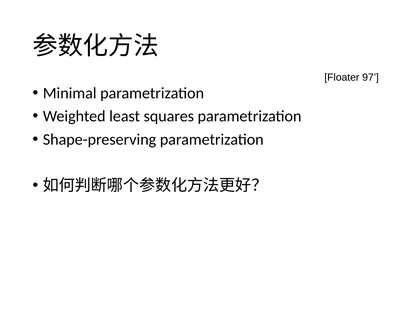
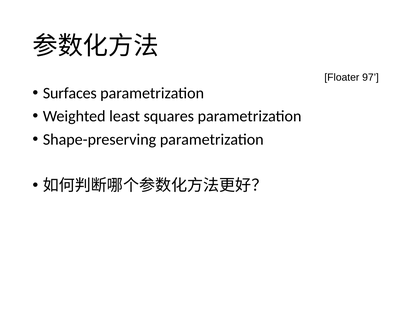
Minimal: Minimal -> Surfaces (70, 93)
